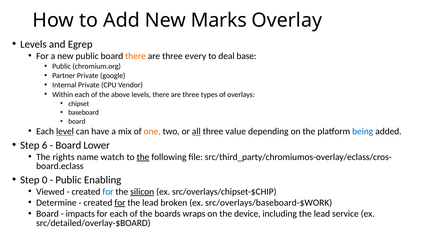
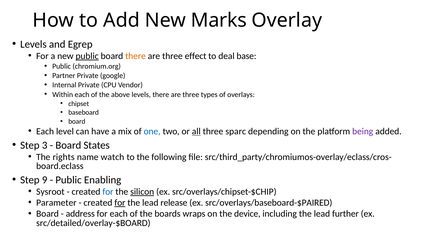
public underline: none -> present (87, 56)
every: every -> effect (196, 56)
level underline: present -> none (65, 131)
one colour: orange -> blue (152, 131)
value: value -> sparc (236, 131)
being colour: blue -> purple (363, 131)
6: 6 -> 3 (45, 145)
Lower: Lower -> States (97, 145)
the underline: present -> none (143, 157)
0: 0 -> 9 (45, 180)
Viewed: Viewed -> Sysroot (50, 191)
Determine: Determine -> Parameter (56, 203)
broken: broken -> release (174, 203)
src/overlays/baseboard-$WORK: src/overlays/baseboard-$WORK -> src/overlays/baseboard-$PAIRED (269, 203)
impacts: impacts -> address (80, 214)
service: service -> further (345, 214)
